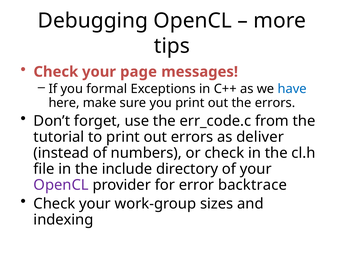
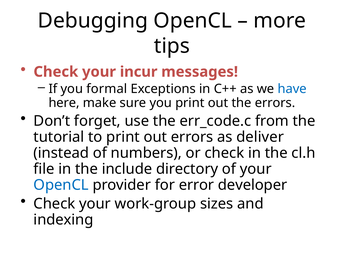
page: page -> incur (139, 72)
OpenCL colour: purple -> blue (61, 185)
backtrace: backtrace -> developer (253, 185)
